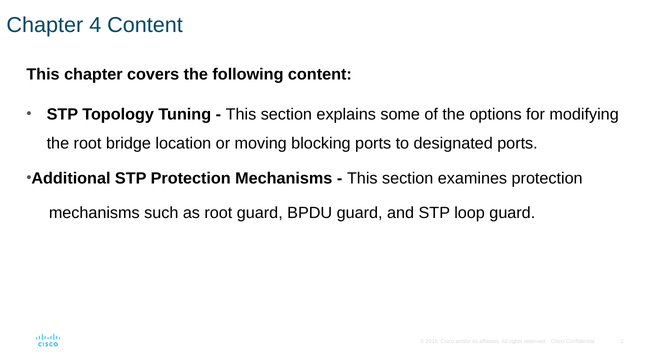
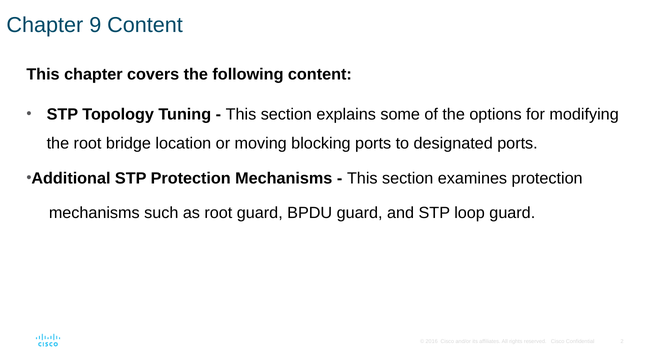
4: 4 -> 9 (95, 25)
